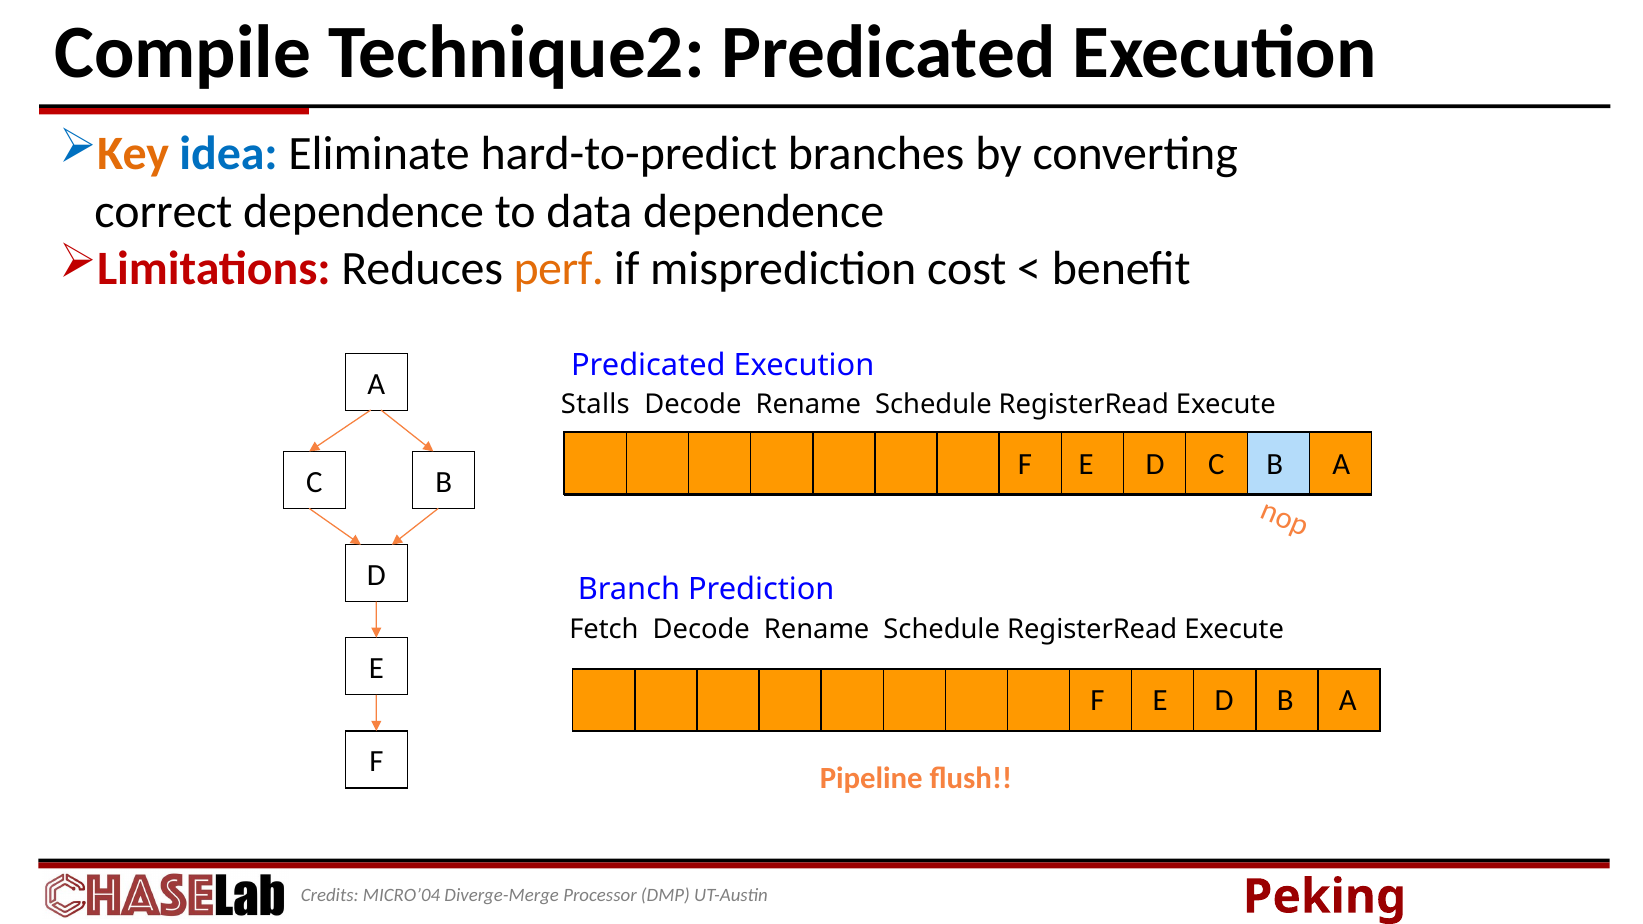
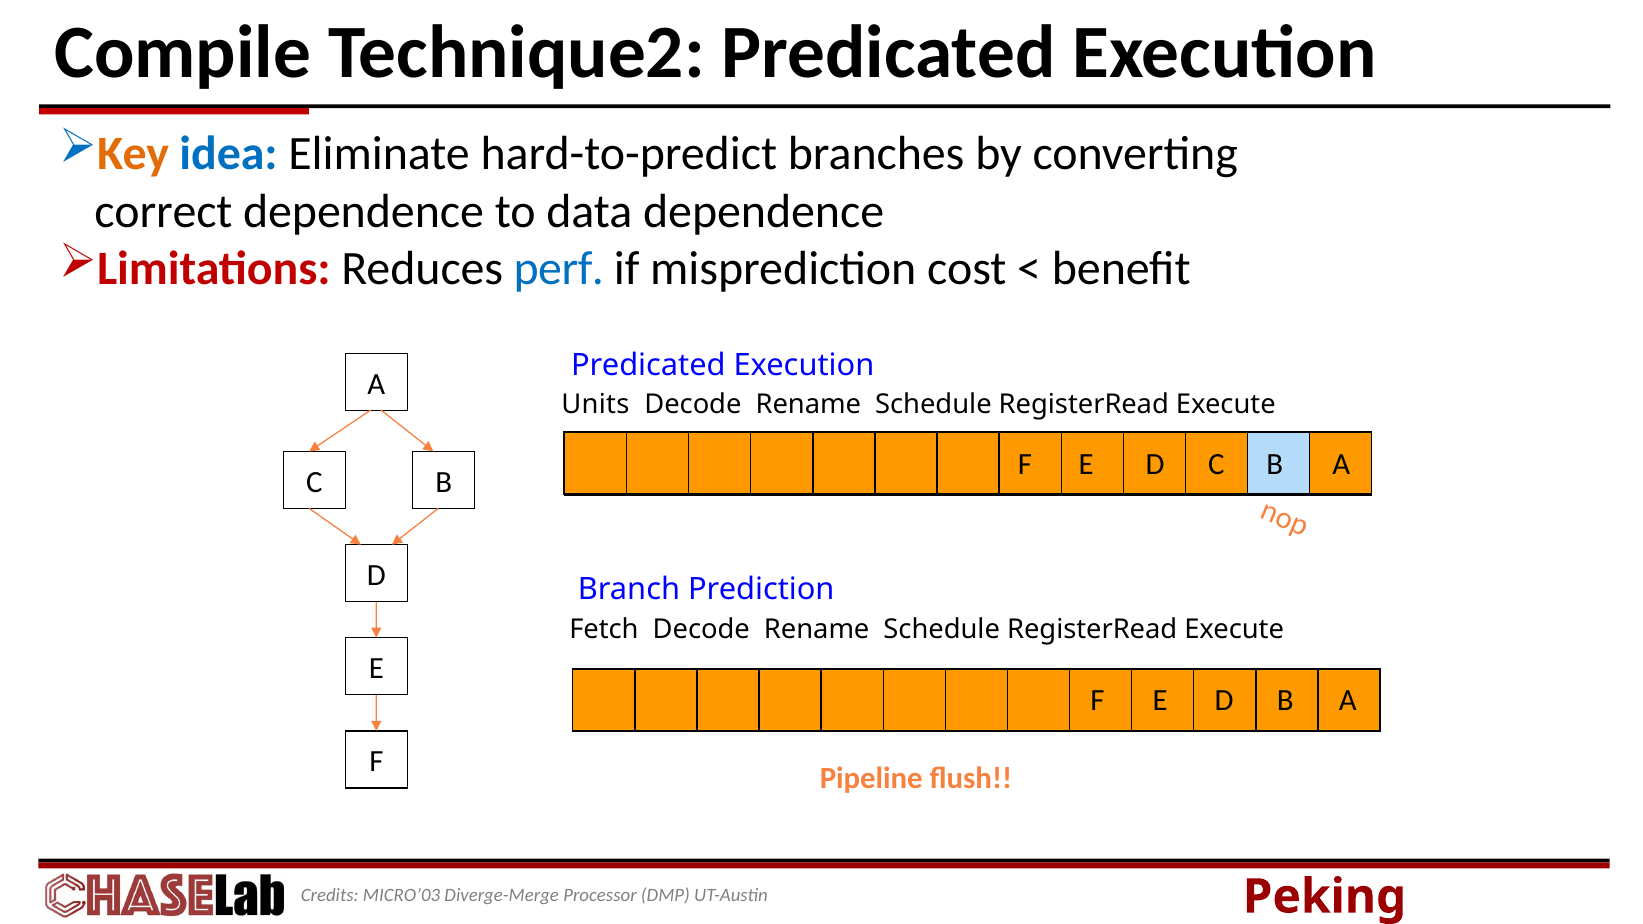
perf colour: orange -> blue (559, 269)
Stalls: Stalls -> Units (595, 405)
MICRO’04: MICRO’04 -> MICRO’03 (402, 896)
